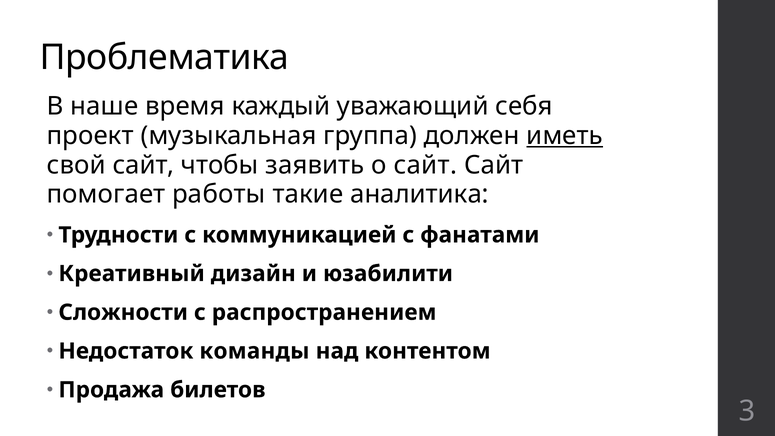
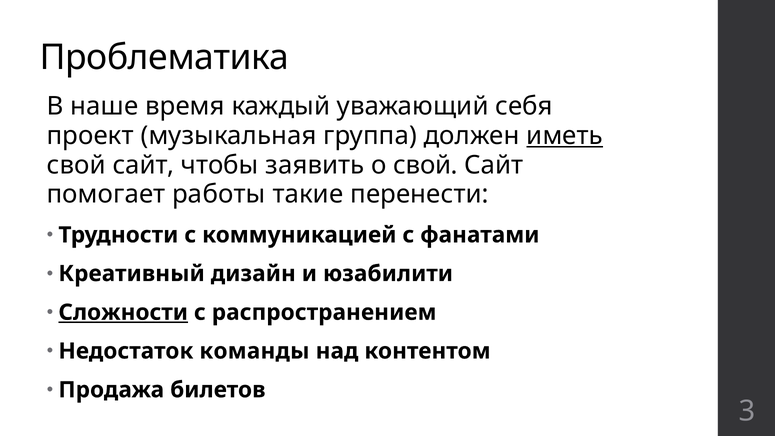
о сайт: сайт -> свой (426, 165)
аналитика: аналитика -> перенести (420, 194)
Сложности underline: none -> present (123, 312)
